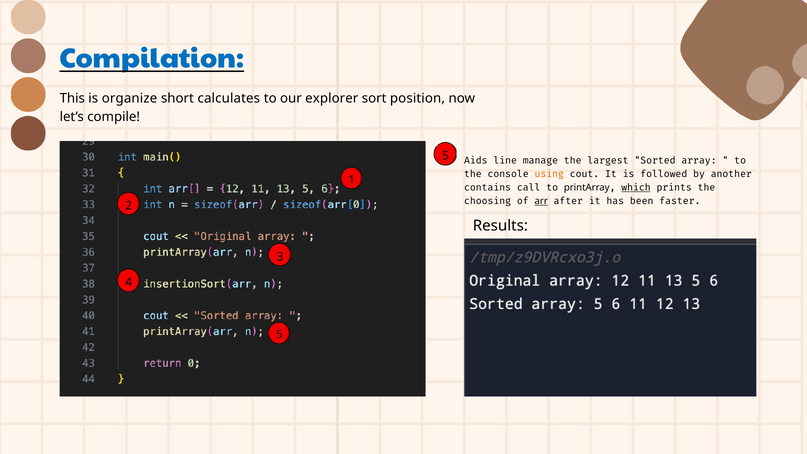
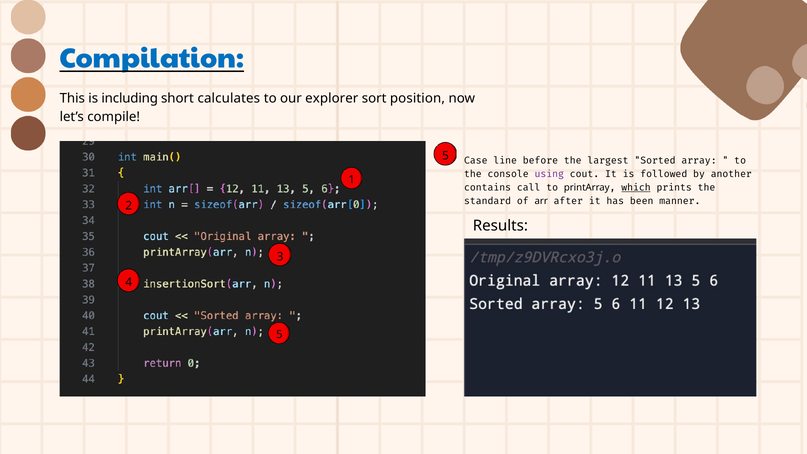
organize: organize -> including (130, 98)
Aids: Aids -> Case (476, 161)
manage: manage -> before (540, 161)
using colour: orange -> purple (549, 174)
choosing: choosing -> standard (488, 201)
arr underline: present -> none (541, 201)
faster: faster -> manner (680, 201)
